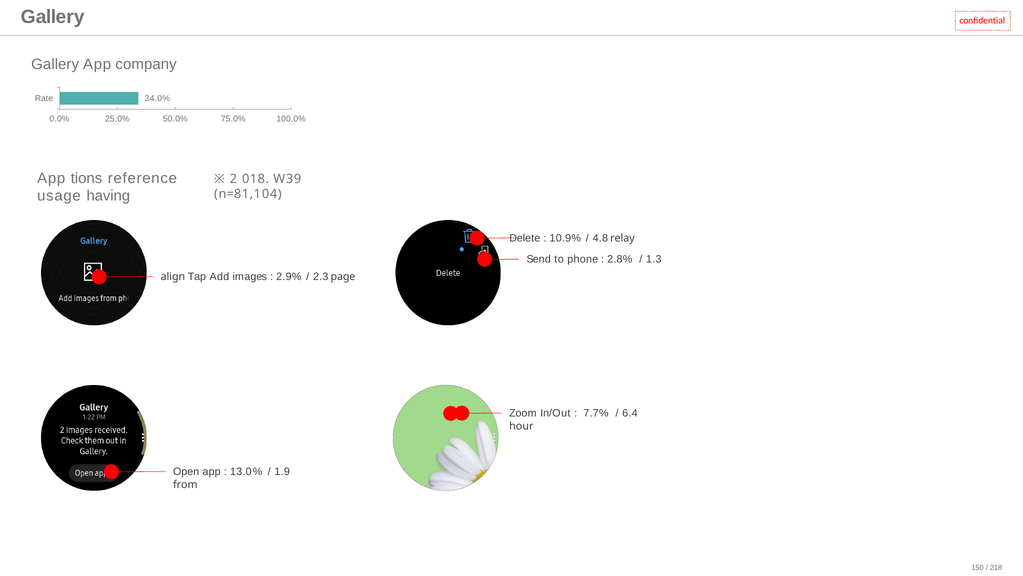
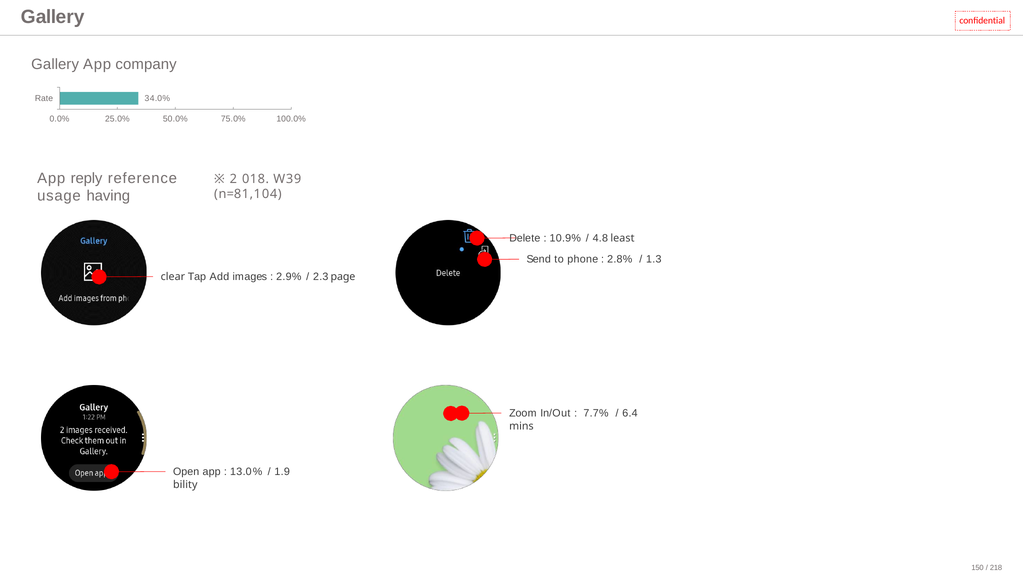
tions: tions -> reply (87, 178)
relay: relay -> least (622, 238)
align: align -> clear (173, 277)
hour: hour -> mins (521, 426)
from: from -> bility (185, 484)
